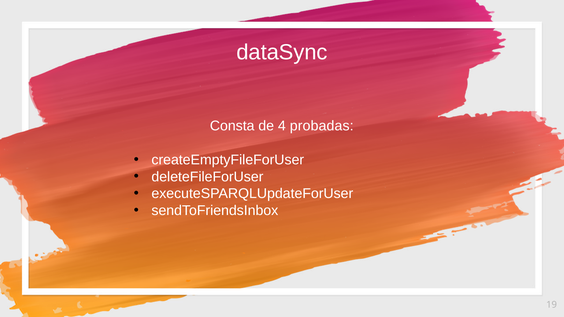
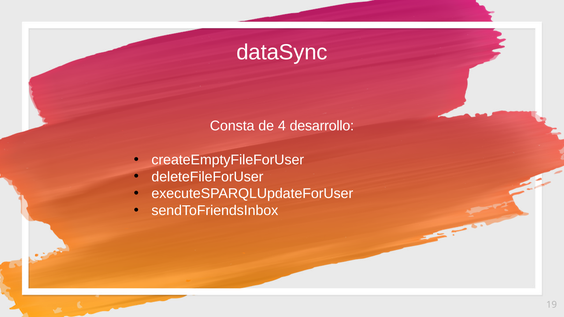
probadas: probadas -> desarrollo (322, 126)
